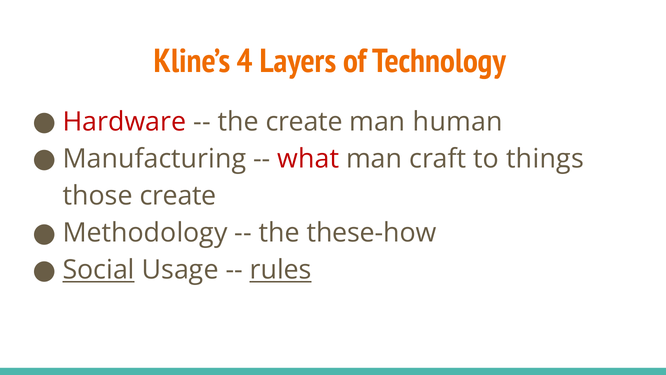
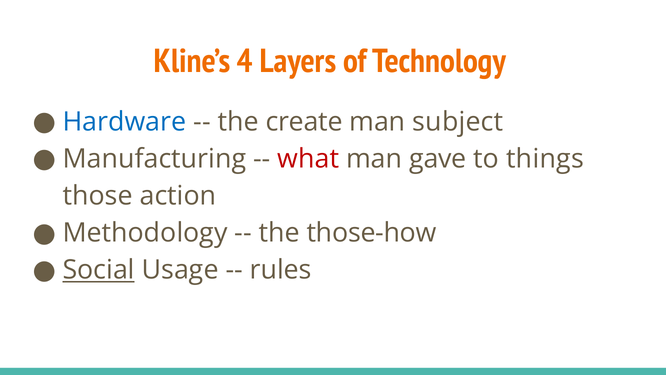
Hardware colour: red -> blue (125, 122)
human: human -> subject (458, 122)
craft: craft -> gave (438, 159)
those create: create -> action (178, 196)
these-how: these-how -> those-how (372, 233)
rules underline: present -> none (281, 270)
